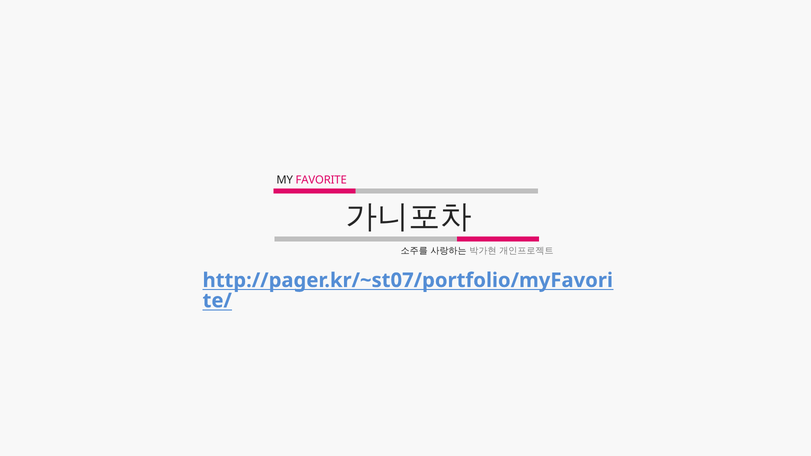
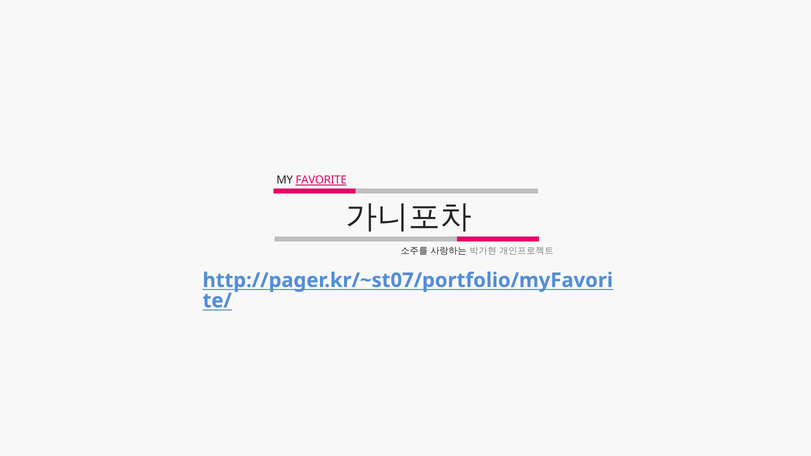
FAVORITE underline: none -> present (321, 180)
